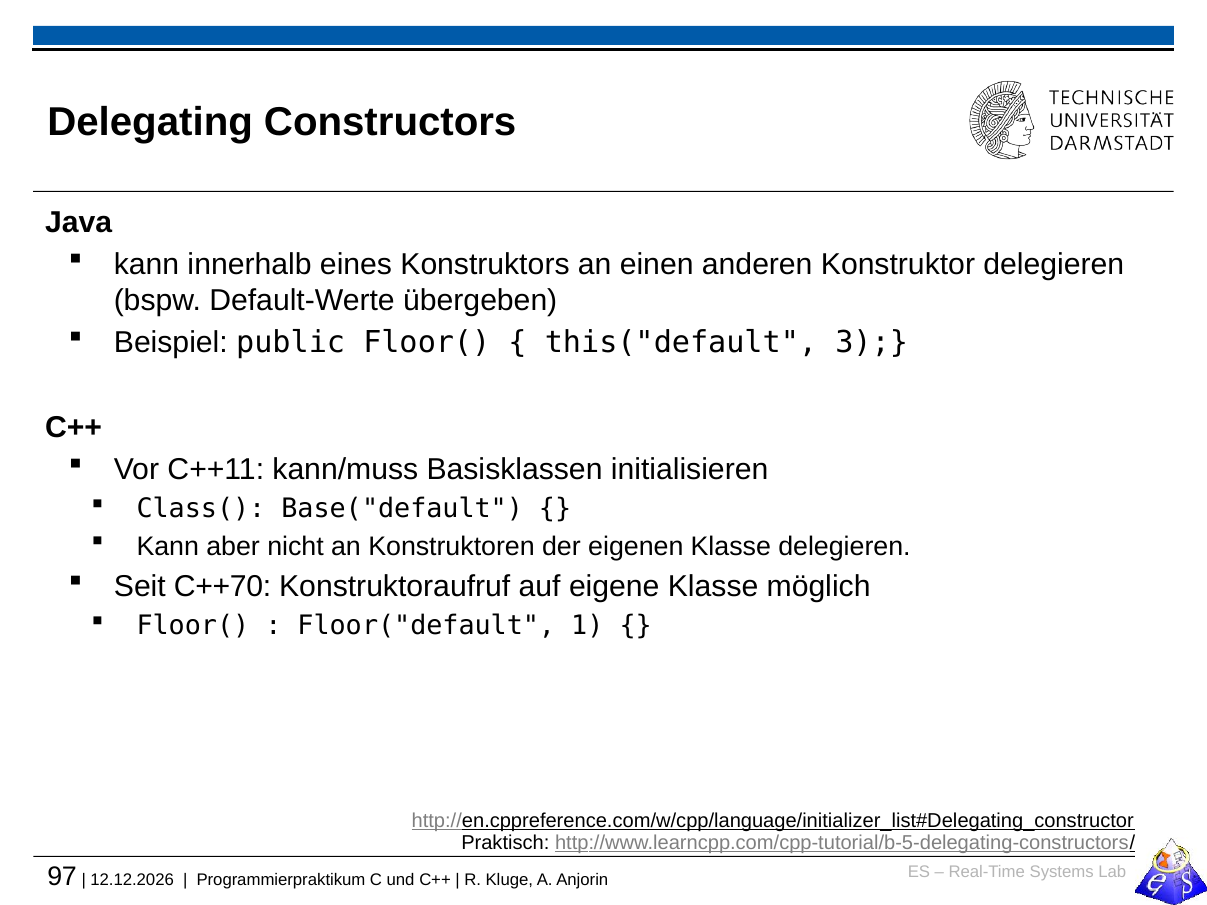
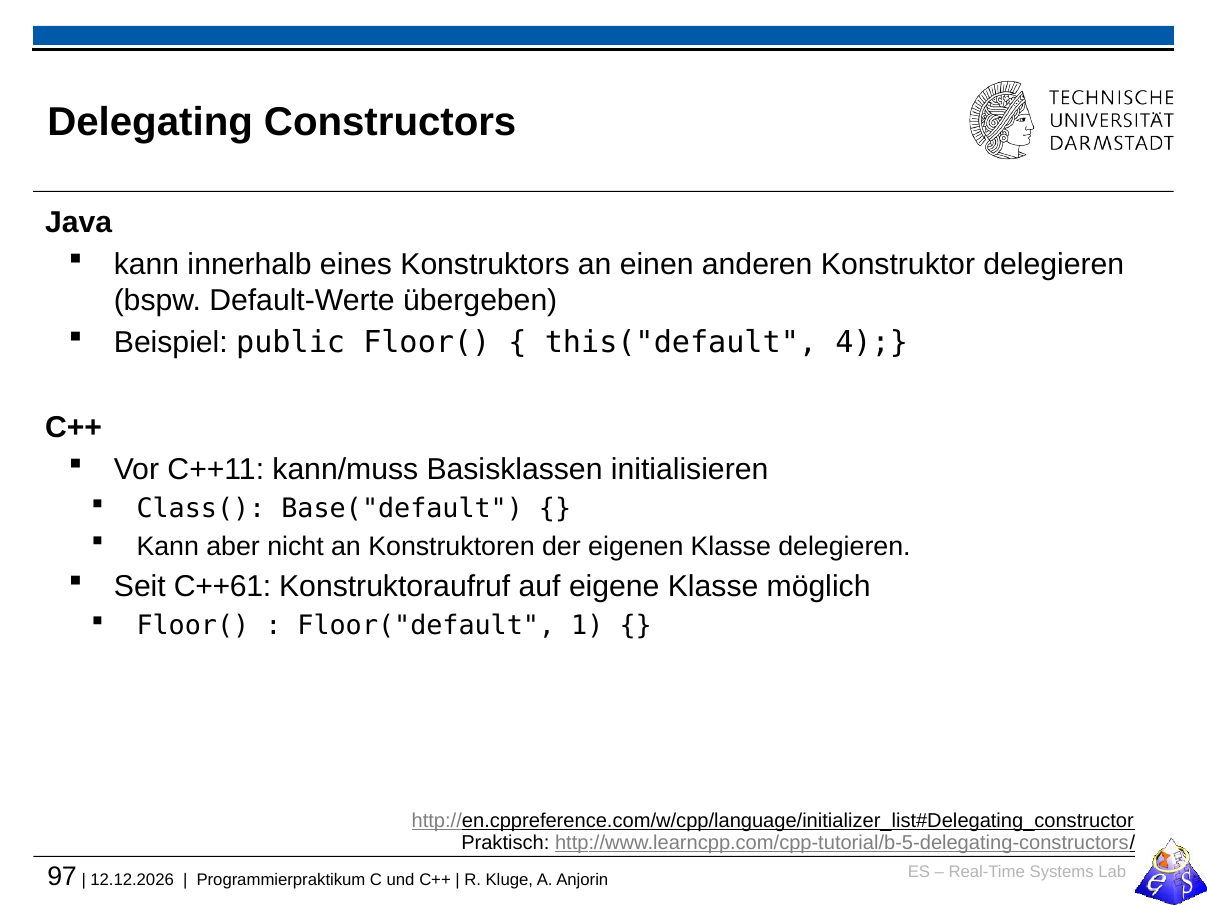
3: 3 -> 4 (872, 343)
C++70: C++70 -> C++61 (223, 587)
